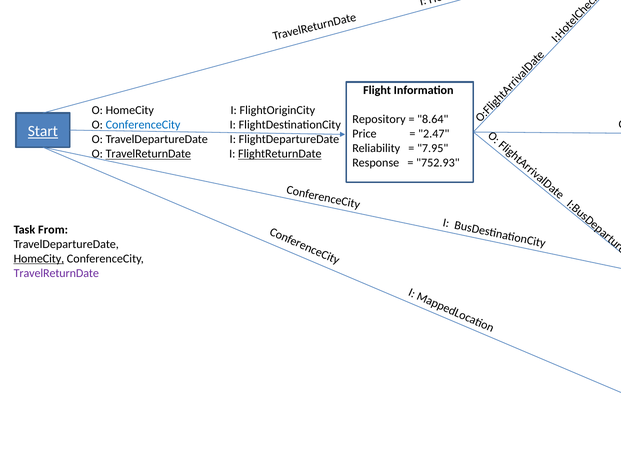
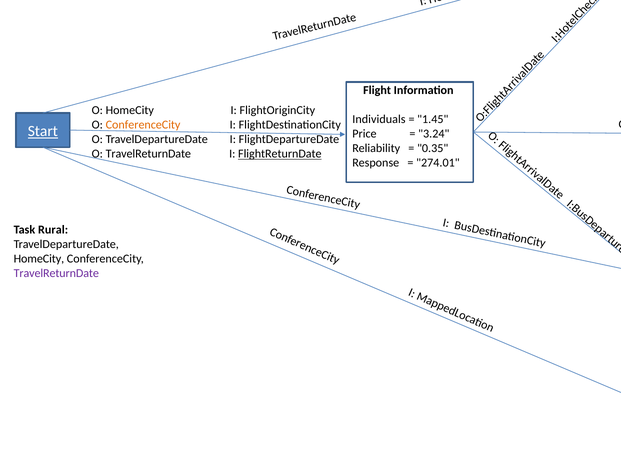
Repository: Repository -> Individuals (379, 119)
8.64: 8.64 -> 1.45 (433, 119)
ConferenceCity colour: blue -> orange (143, 125)
2.47: 2.47 -> 3.24 (434, 134)
7.95: 7.95 -> 0.35 (433, 148)
TravelReturnDate underline: present -> none (148, 154)
752.93: 752.93 -> 274.01 (438, 163)
From: From -> Rural (53, 229)
HomeCity underline: present -> none (39, 258)
